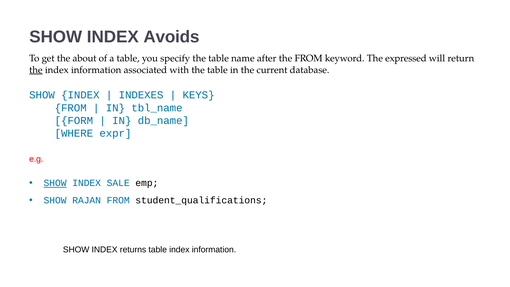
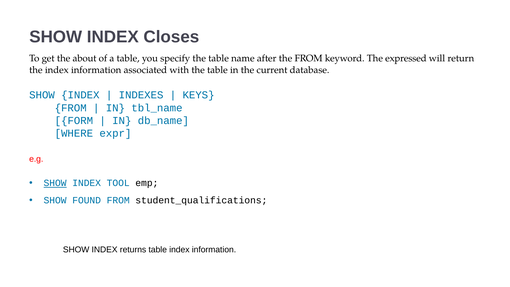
Avoids: Avoids -> Closes (171, 37)
the underline: present -> none (36, 70)
SALE: SALE -> TOOL (118, 183)
RAJAN: RAJAN -> FOUND (87, 200)
